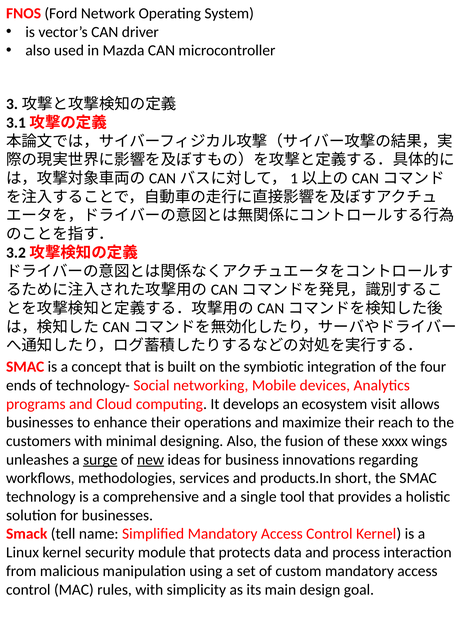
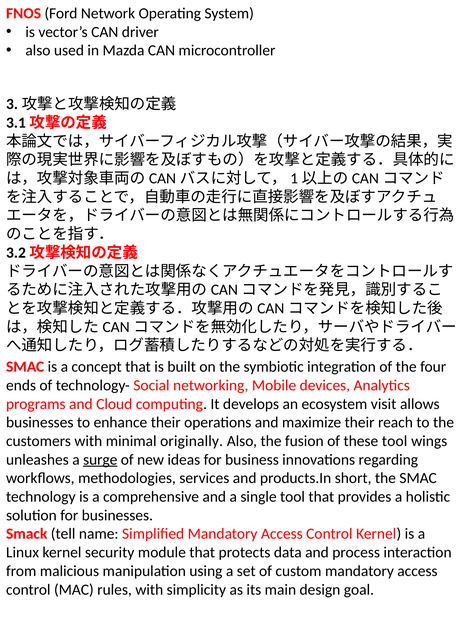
designing: designing -> originally (192, 441)
these xxxx: xxxx -> tool (395, 441)
new underline: present -> none (151, 459)
